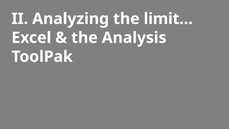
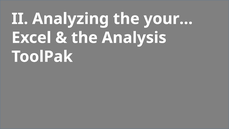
limit…: limit… -> your… (168, 19)
